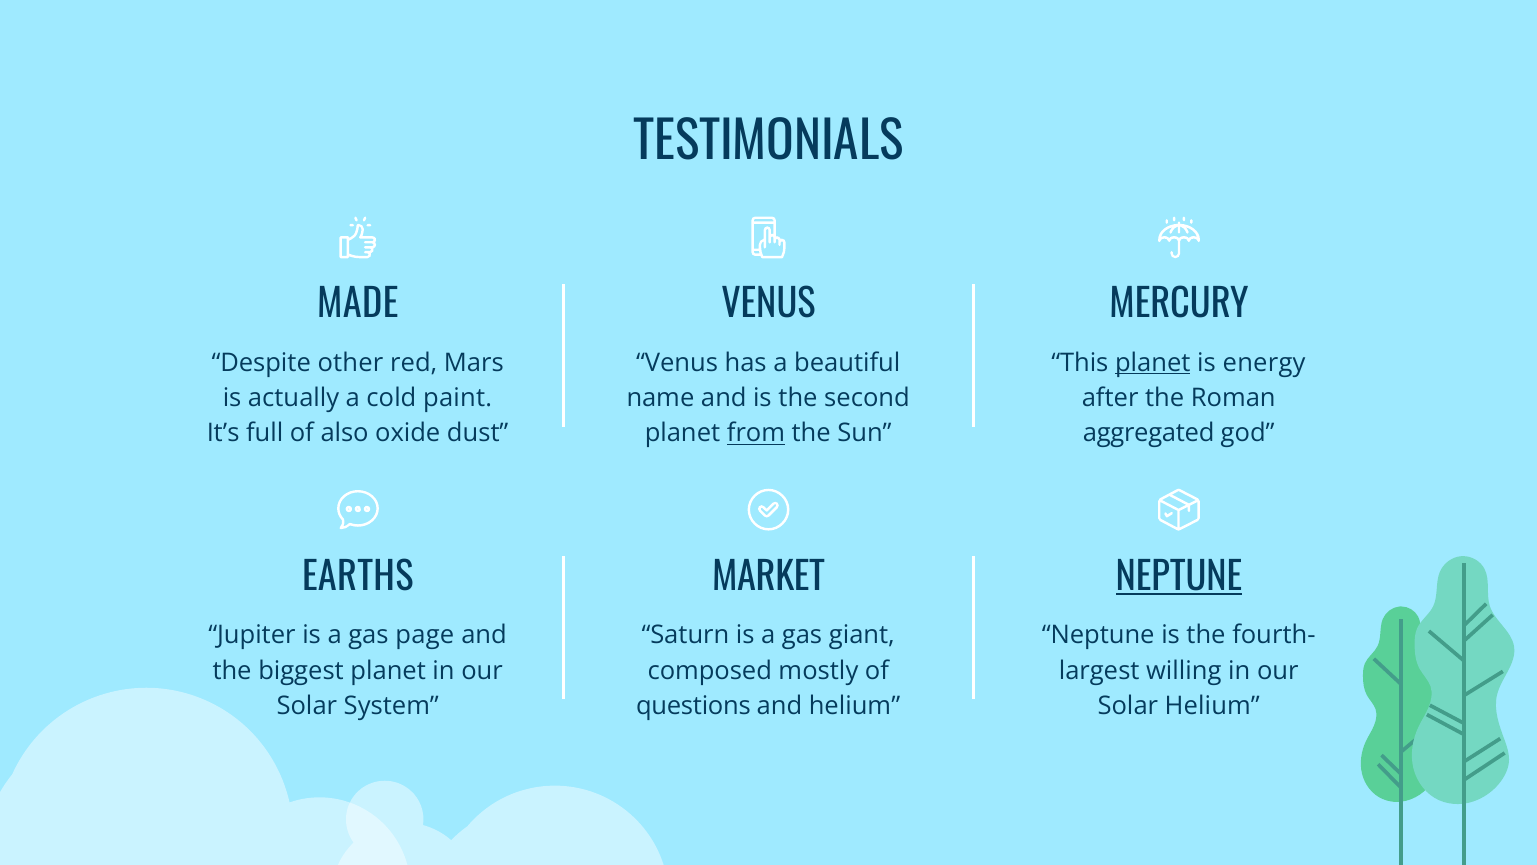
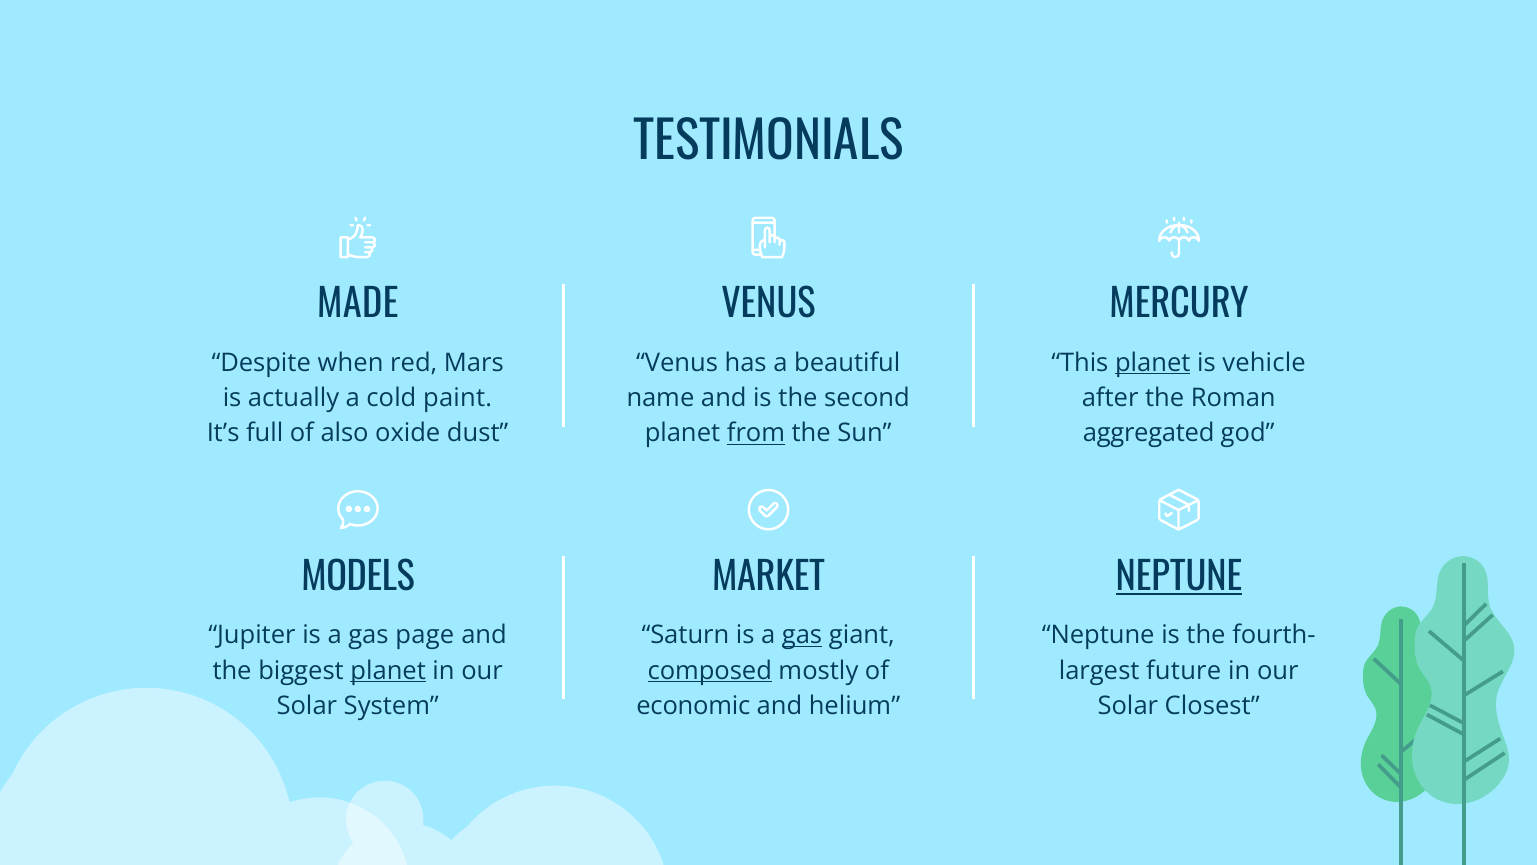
other: other -> when (351, 362)
energy: energy -> vehicle (1264, 362)
EARTHS: EARTHS -> MODELS (358, 577)
gas underline: none -> present (802, 635)
planet underline: none -> present (388, 670)
composed underline: none -> present (710, 670)
willing: willing -> future (1184, 670)
questions: questions -> economic (693, 706)
Solar Helium: Helium -> Closest (1212, 706)
